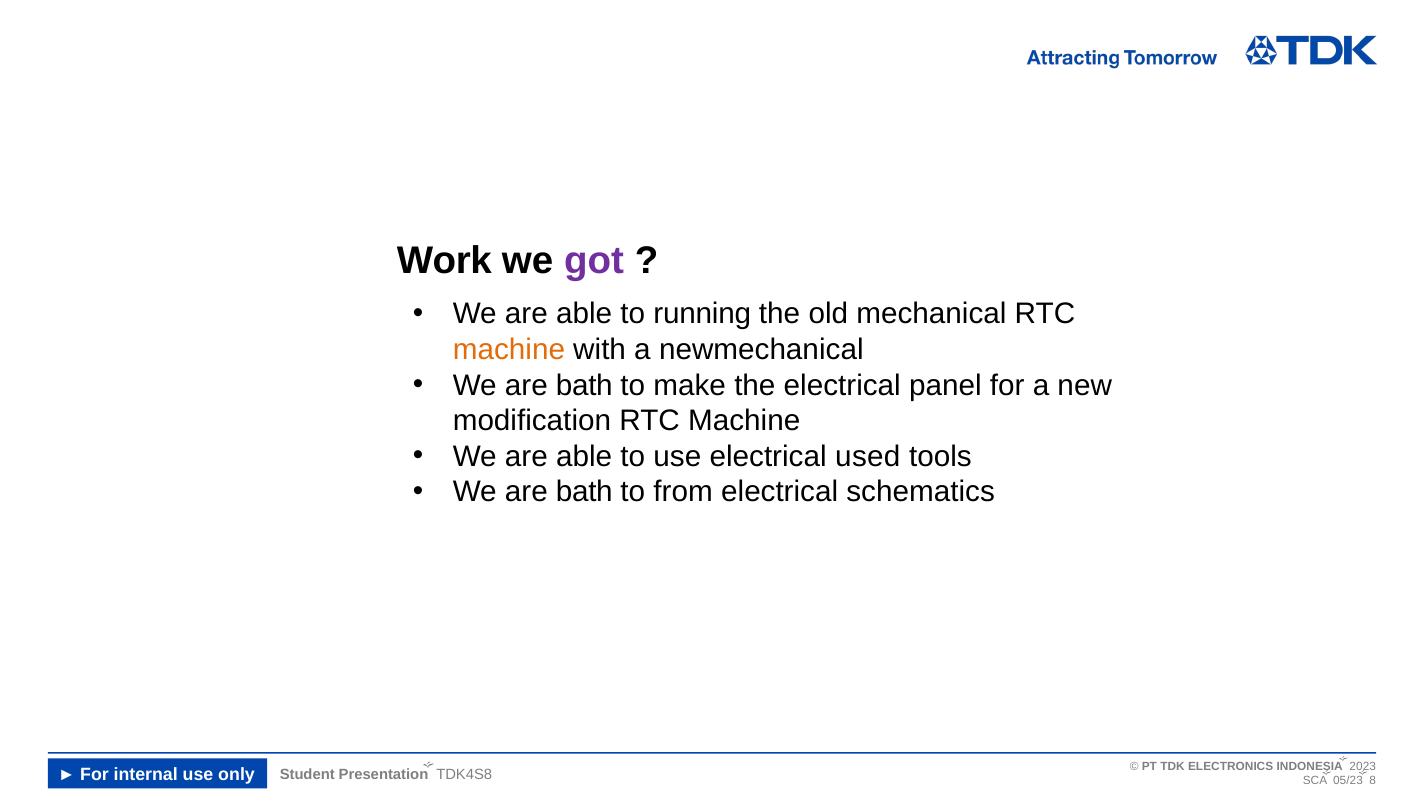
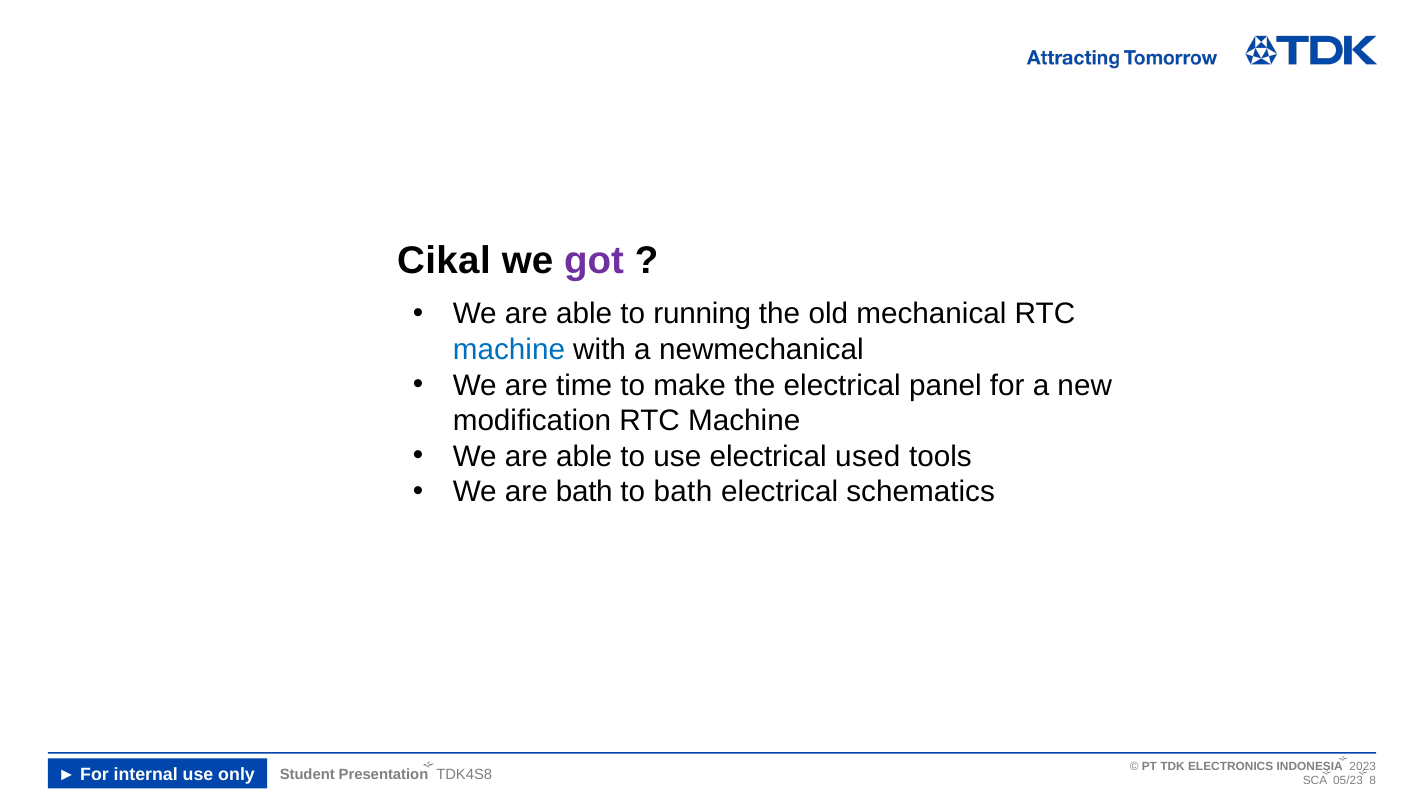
Work: Work -> Cikal (444, 261)
machine colour: orange -> blue (509, 350)
bath: bath -> time (584, 386)
to from: from -> bath (683, 492)
